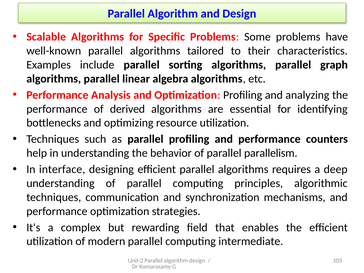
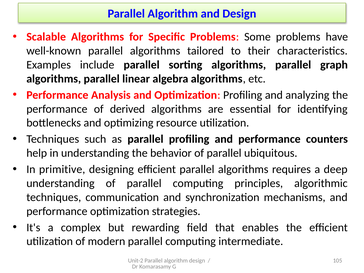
parallelism: parallelism -> ubiquitous (271, 153)
interface: interface -> primitive (62, 169)
